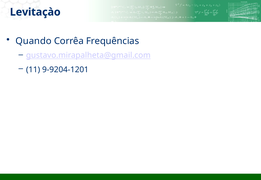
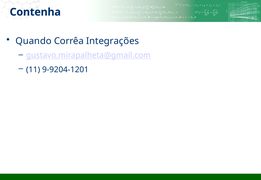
Levitaçào: Levitaçào -> Contenha (35, 12)
Frequências: Frequências -> Integrações (113, 41)
